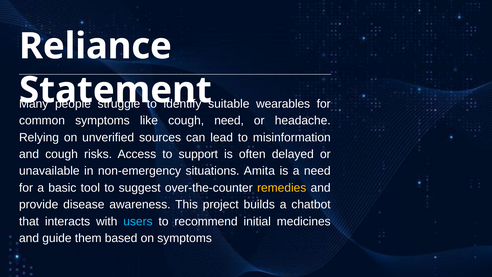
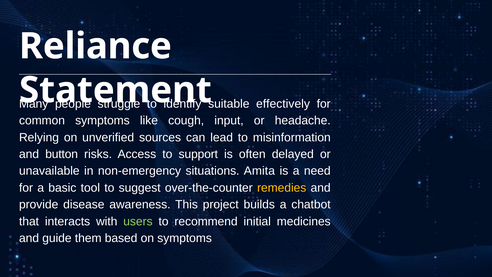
wearables: wearables -> effectively (283, 104)
need: need -> input (229, 121)
and cough: cough -> button (62, 154)
users colour: light blue -> light green (138, 221)
